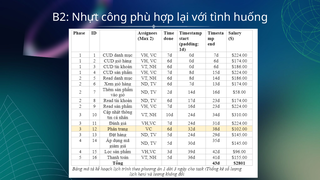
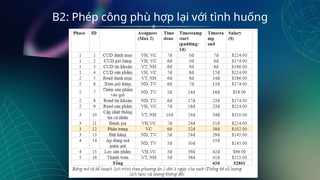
Nhựt: Nhựt -> Phép (85, 17)
